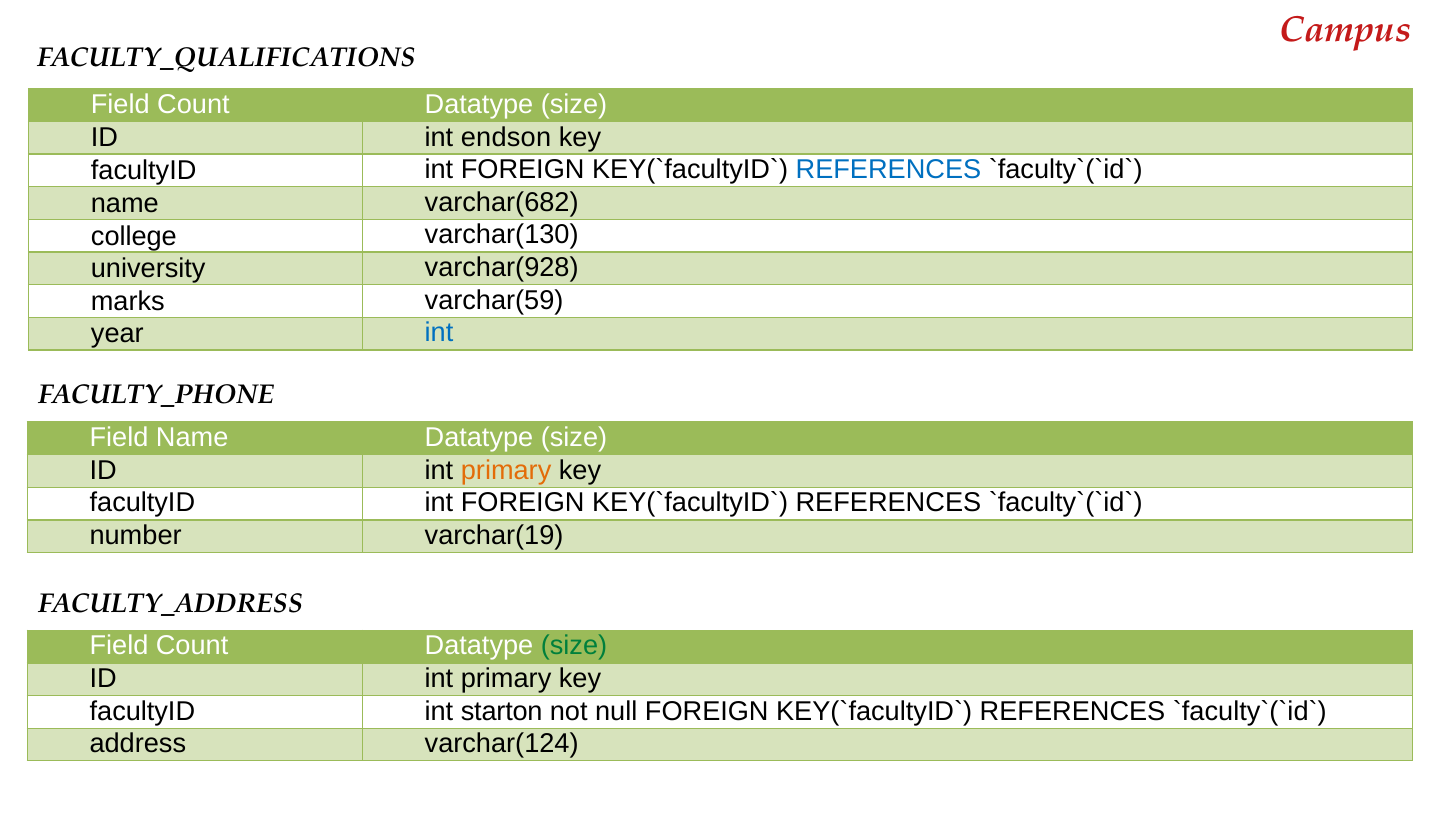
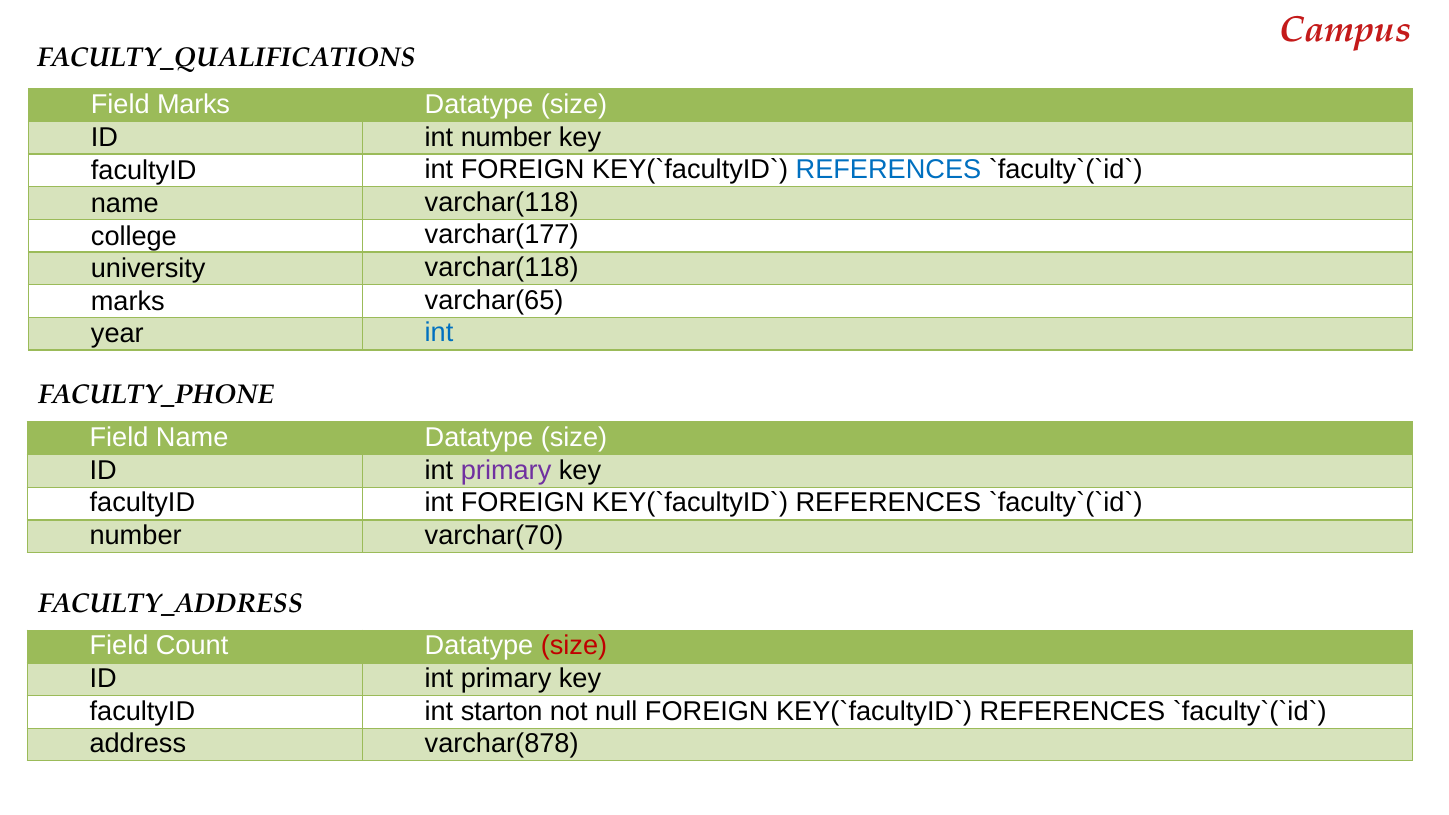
Count: Count -> Marks (194, 104)
int endson: endson -> number (506, 137)
name varchar(682: varchar(682 -> varchar(118 (502, 202)
varchar(130: varchar(130 -> varchar(177 (502, 235)
university varchar(928: varchar(928 -> varchar(118 (502, 268)
varchar(59: varchar(59 -> varchar(65 (494, 300)
primary colour: orange -> purple (506, 470)
varchar(19: varchar(19 -> varchar(70 (494, 536)
size colour: green -> red (574, 646)
varchar(124: varchar(124 -> varchar(878 (502, 744)
